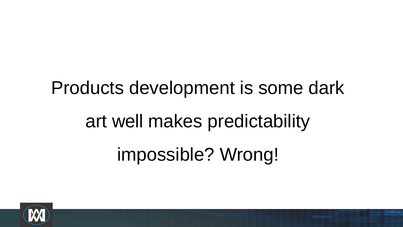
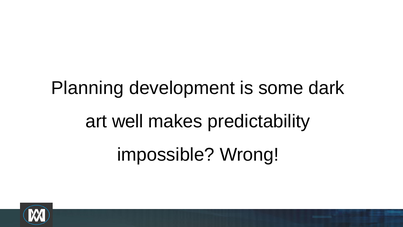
Products: Products -> Planning (88, 88)
